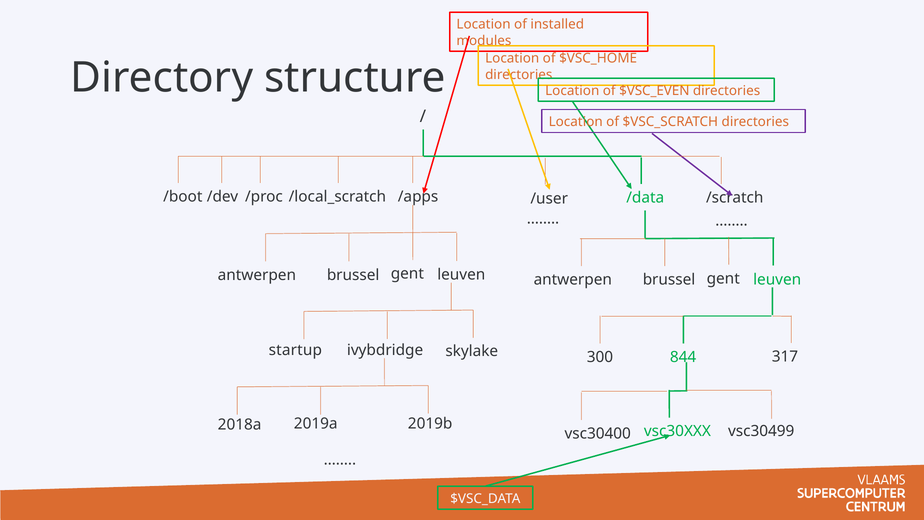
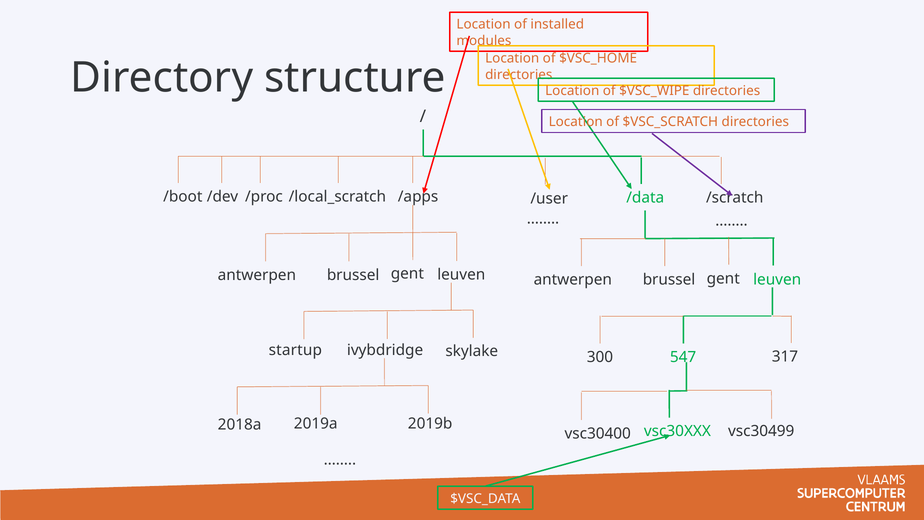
$VSC_EVEN: $VSC_EVEN -> $VSC_WIPE (654, 91)
844: 844 -> 547 (683, 357)
